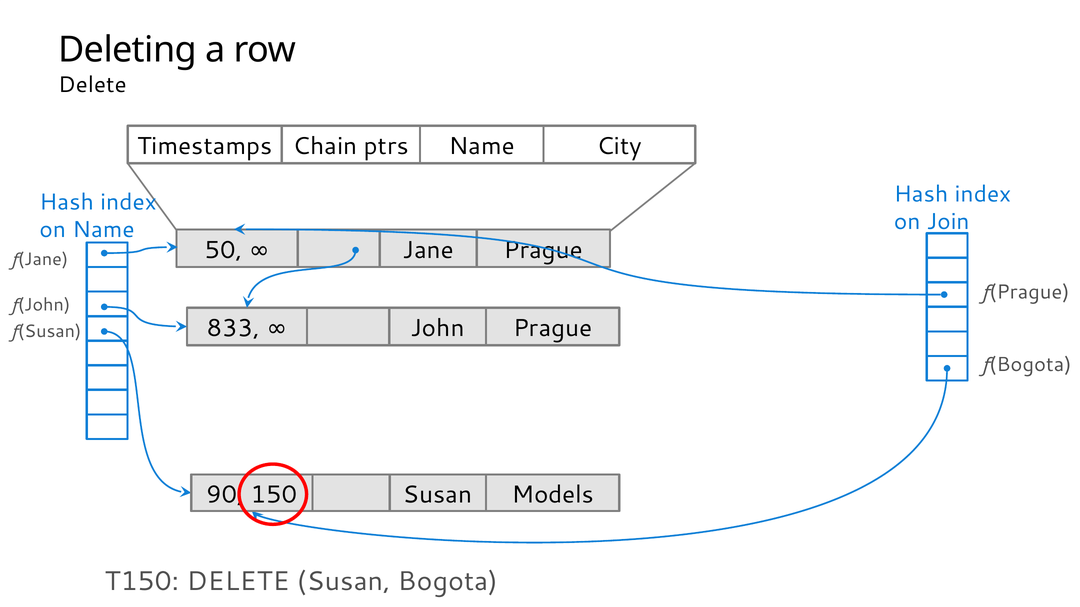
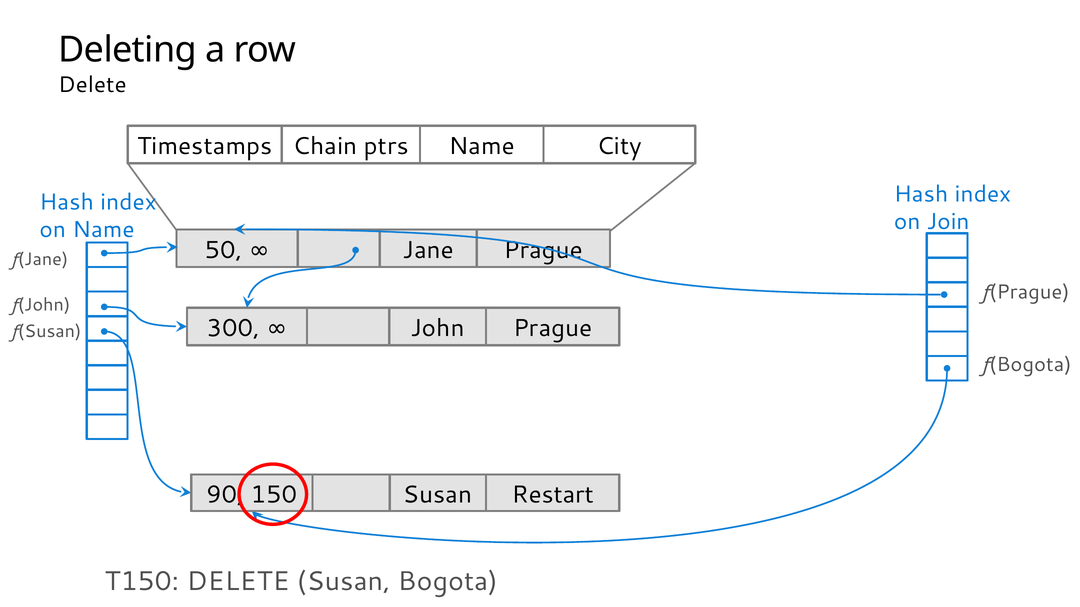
833: 833 -> 300 (233, 329)
Models: Models -> Restart (553, 495)
